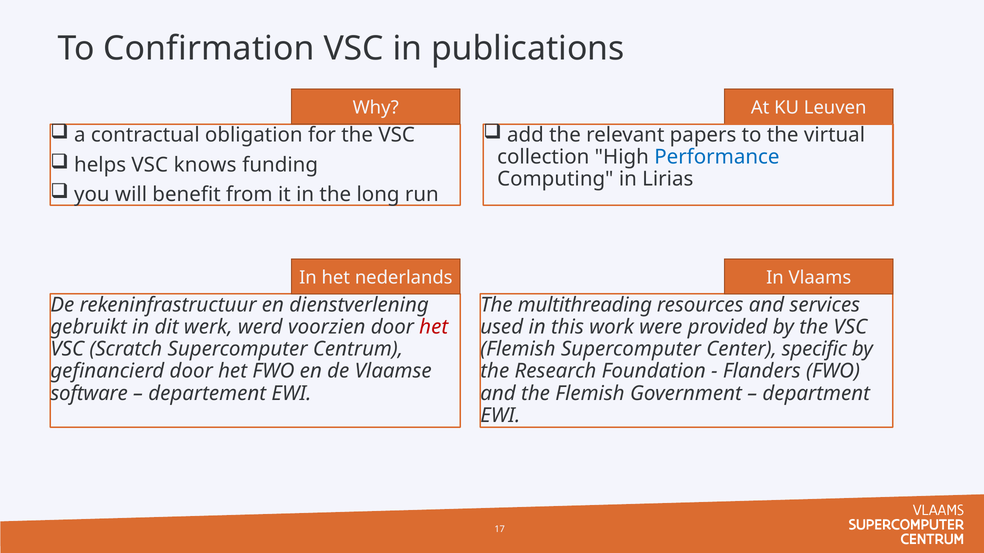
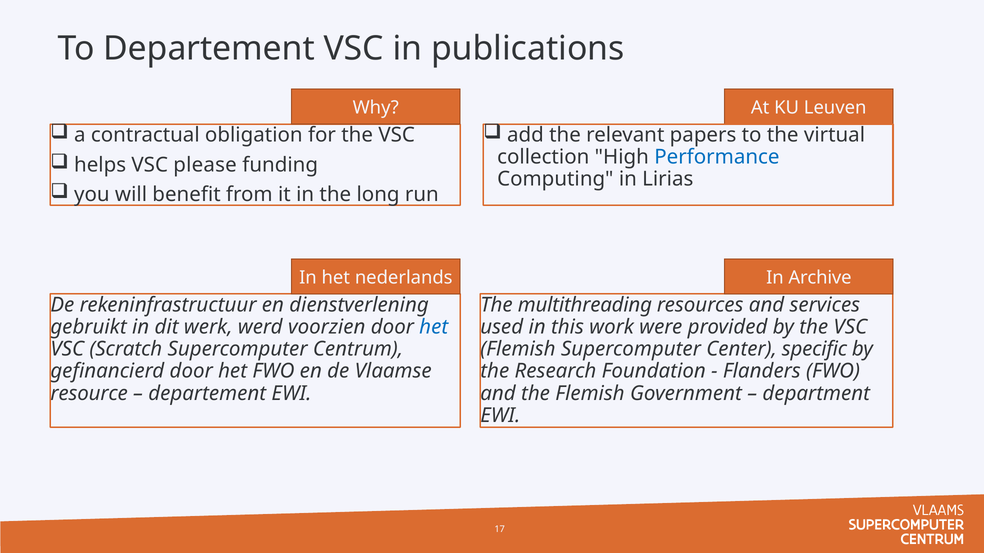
To Confirmation: Confirmation -> Departement (209, 48)
knows: knows -> please (205, 165)
Vlaams: Vlaams -> Archive (820, 278)
het colour: red -> blue (434, 327)
software: software -> resource (89, 394)
